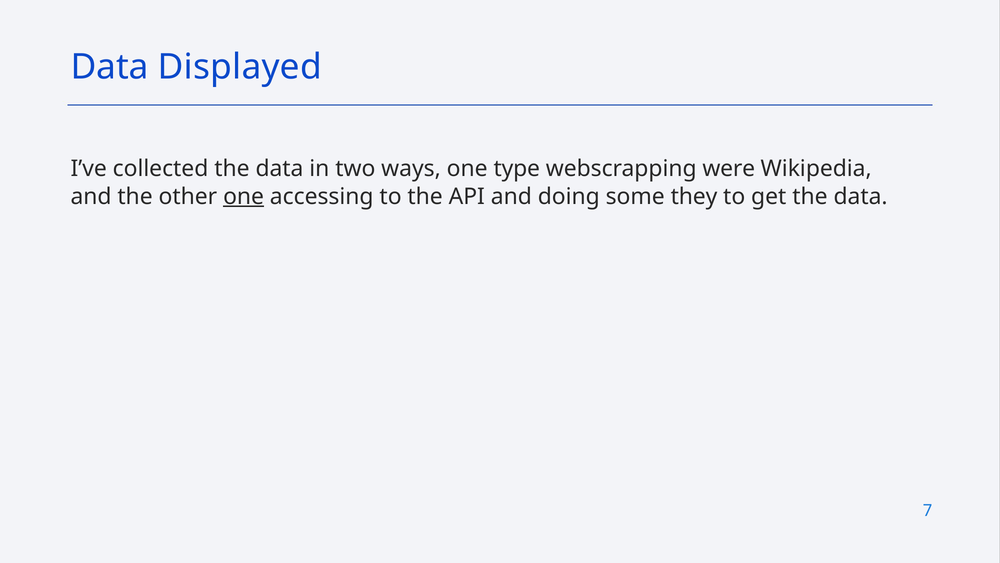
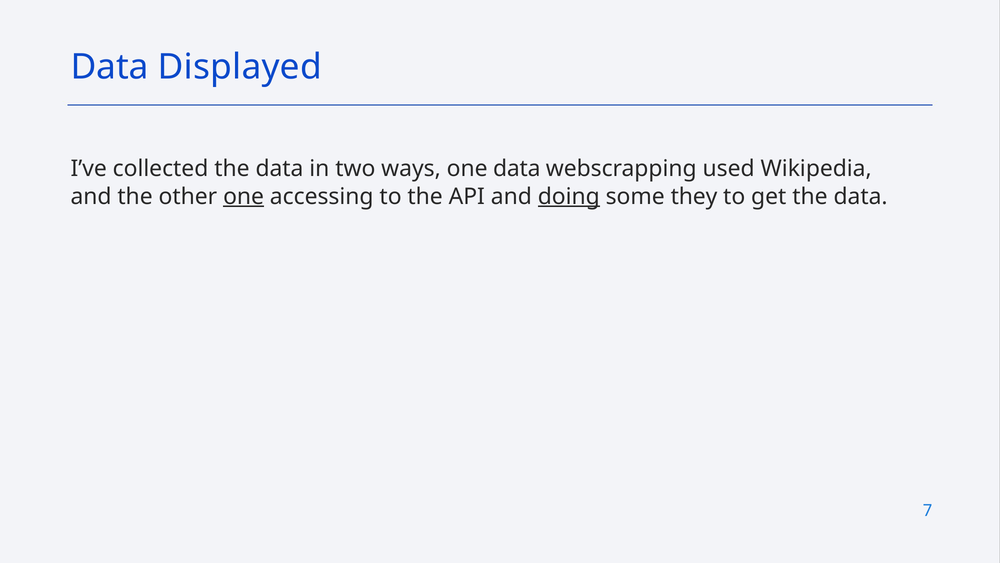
one type: type -> data (517, 169)
were: were -> used (729, 169)
doing underline: none -> present (569, 196)
